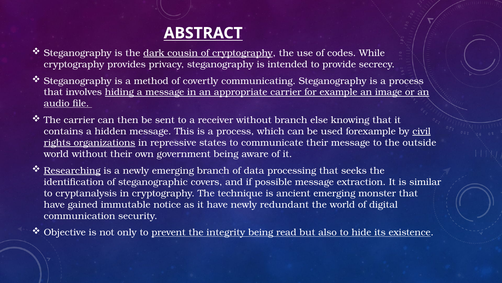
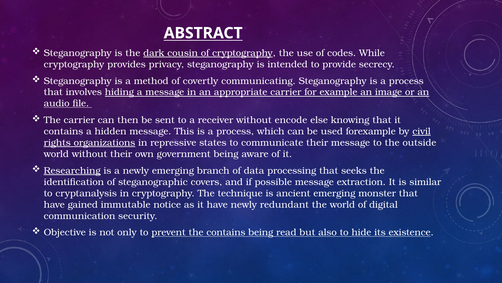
without branch: branch -> encode (291, 120)
the integrity: integrity -> contains (226, 232)
